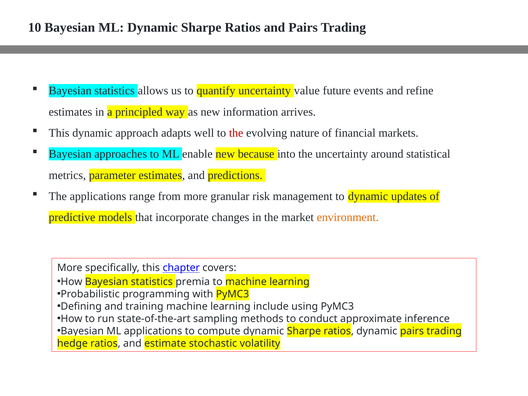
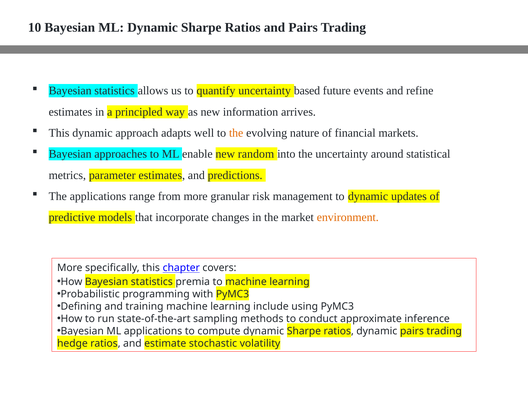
value: value -> based (307, 91)
the colour: red -> orange (236, 133)
because: because -> random (256, 154)
